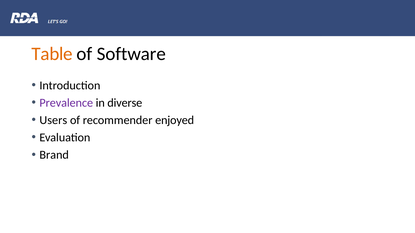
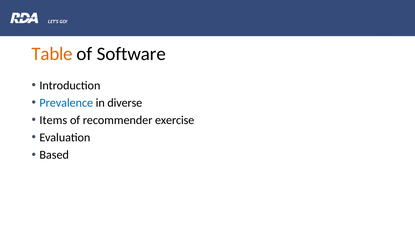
Prevalence colour: purple -> blue (66, 103)
Users: Users -> Items (53, 120)
enjoyed: enjoyed -> exercise (175, 120)
Brand: Brand -> Based (54, 155)
